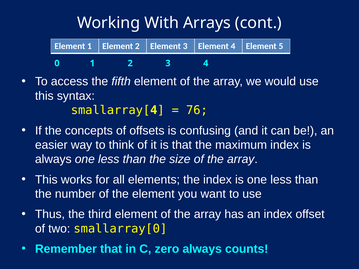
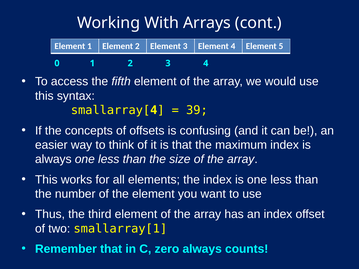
76: 76 -> 39 (197, 110)
smallarray[0: smallarray[0 -> smallarray[1 (120, 229)
